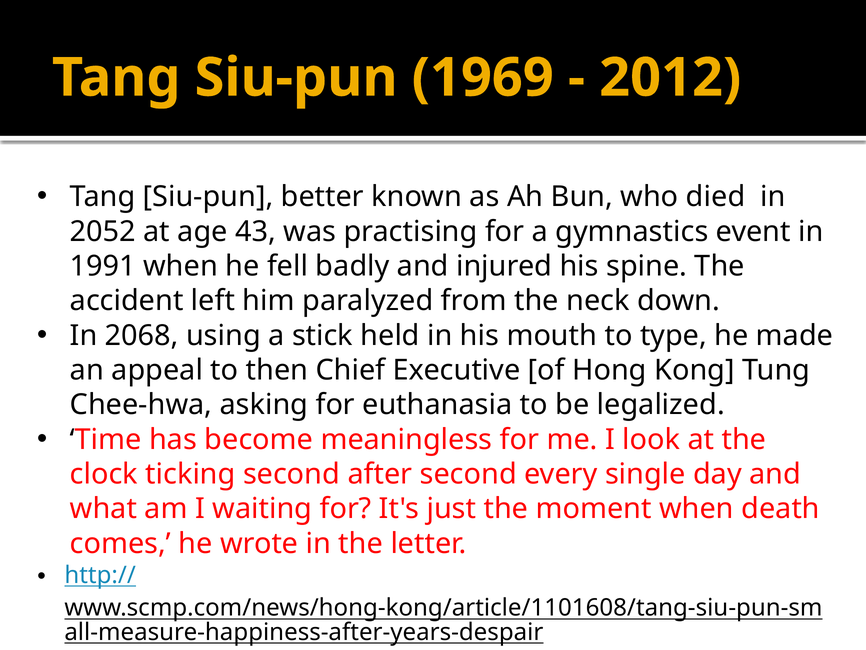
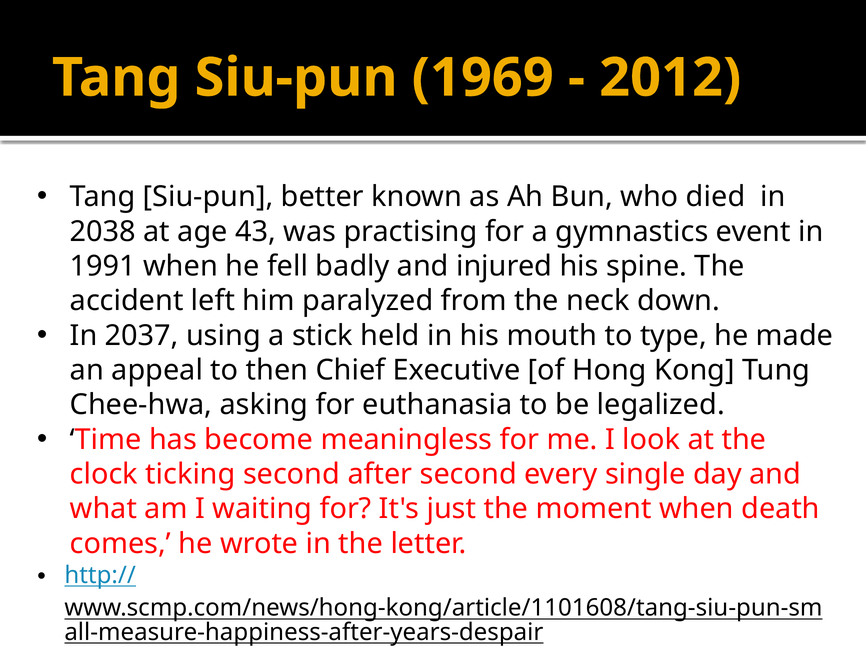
2052: 2052 -> 2038 (103, 231)
2068: 2068 -> 2037 (142, 335)
